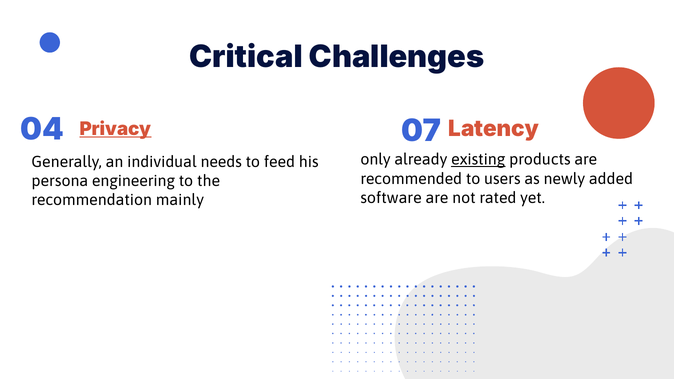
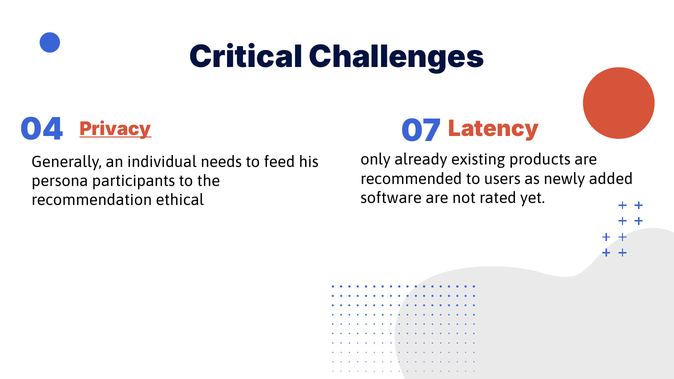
existing underline: present -> none (478, 160)
engineering: engineering -> participants (134, 181)
mainly: mainly -> ethical (180, 200)
